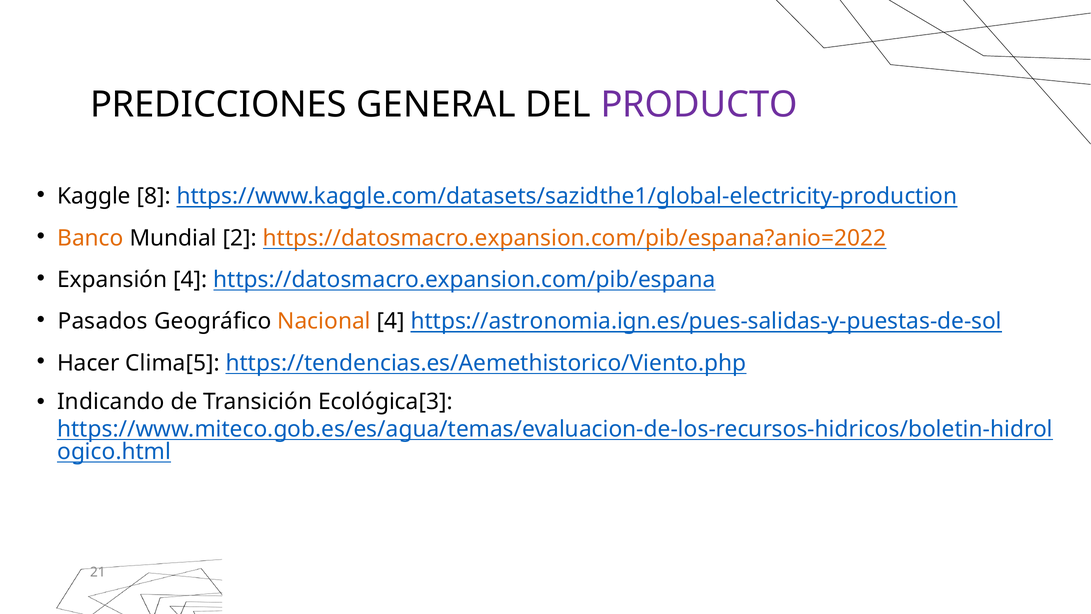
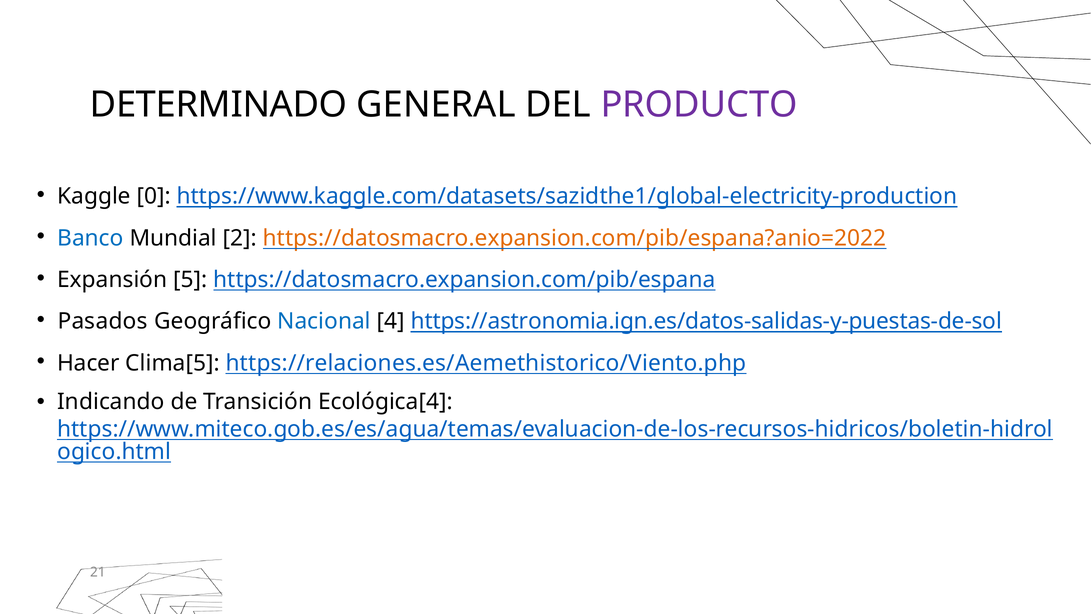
PREDICCIONES: PREDICCIONES -> DETERMINADO (219, 105)
8: 8 -> 0 (154, 196)
Banco colour: orange -> blue (90, 238)
Expansión 4: 4 -> 5 (190, 280)
Nacional colour: orange -> blue (324, 321)
https://astronomia.ign.es/pues-salidas-y-puestas-de-sol: https://astronomia.ign.es/pues-salidas-y-puestas-de-sol -> https://astronomia.ign.es/datos-salidas-y-puestas-de-sol (706, 321)
https://tendencias.es/Aemethistorico/Viento.php: https://tendencias.es/Aemethistorico/Viento.php -> https://relaciones.es/Aemethistorico/Viento.php (486, 363)
Ecológica[3: Ecológica[3 -> Ecológica[4 (385, 402)
